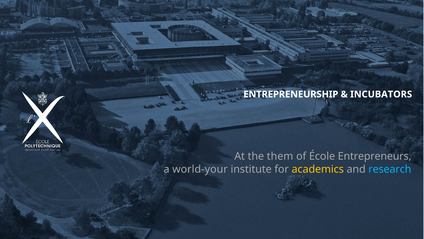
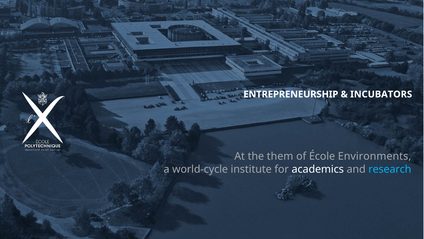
Entrepreneurs: Entrepreneurs -> Environments (375, 156)
world-your: world-your -> world-cycle (200, 169)
academics colour: yellow -> white (318, 169)
